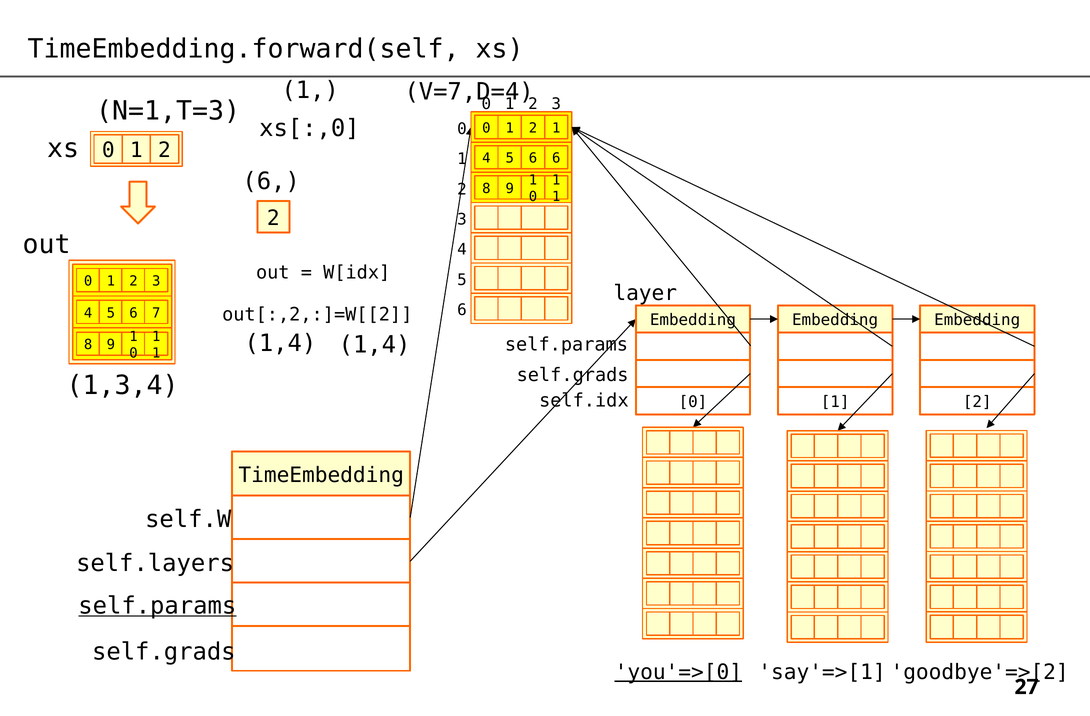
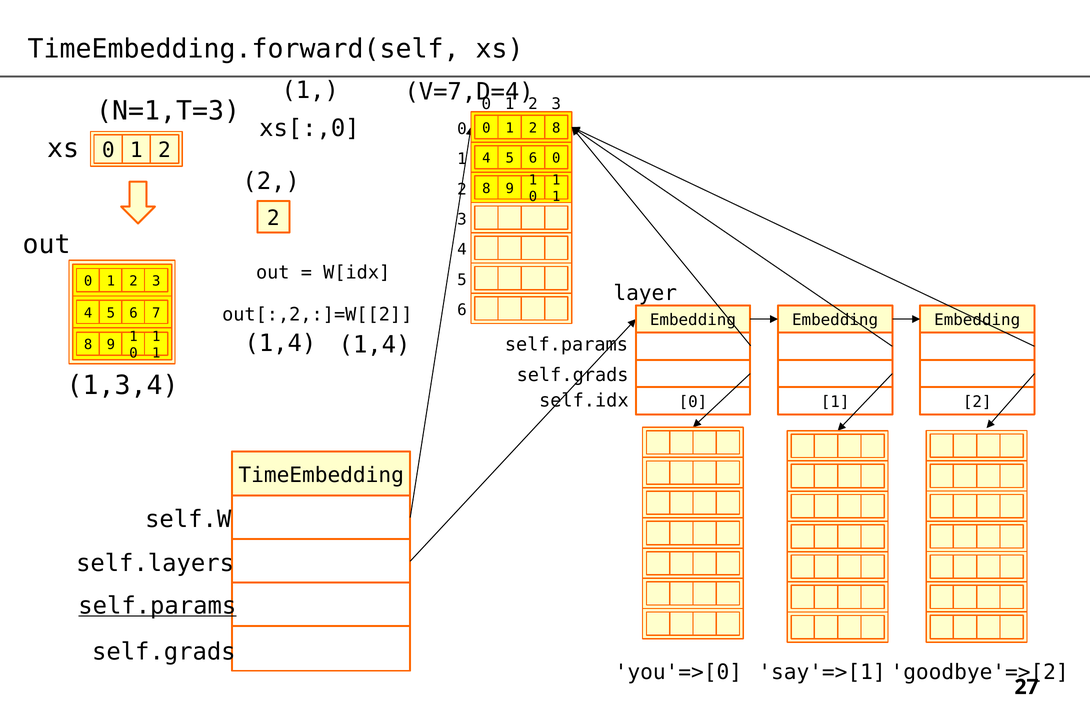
2 1: 1 -> 8 (556, 128)
6: 6 -> 0 (556, 158)
6: 6 -> 2 (271, 181)
you'=>[0 underline: present -> none (678, 672)
